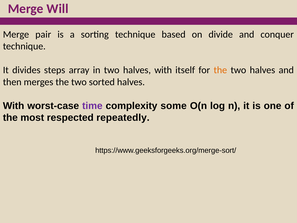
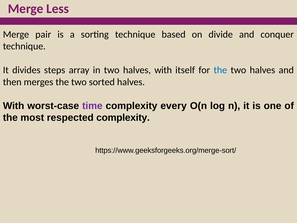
Will: Will -> Less (58, 9)
the colour: orange -> blue (220, 70)
some: some -> every (174, 106)
respected repeatedly: repeatedly -> complexity (123, 118)
